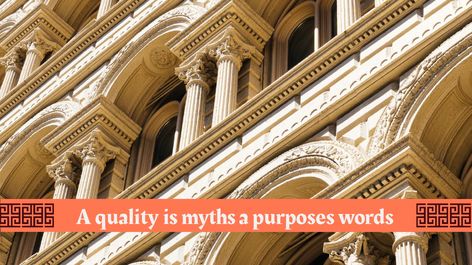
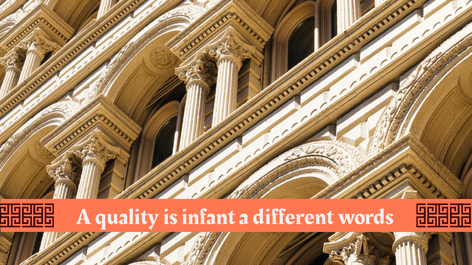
myths: myths -> infant (208, 217)
purposes: purposes -> different (294, 217)
